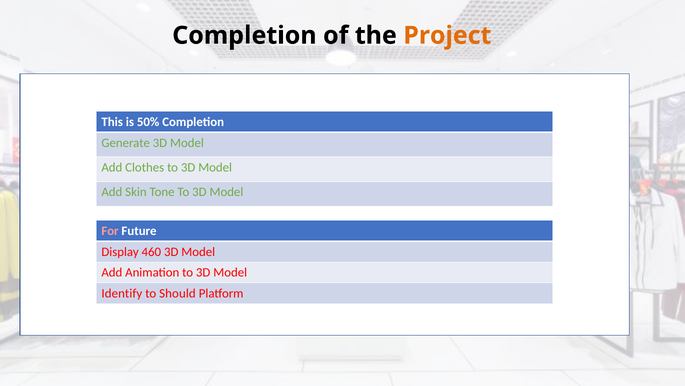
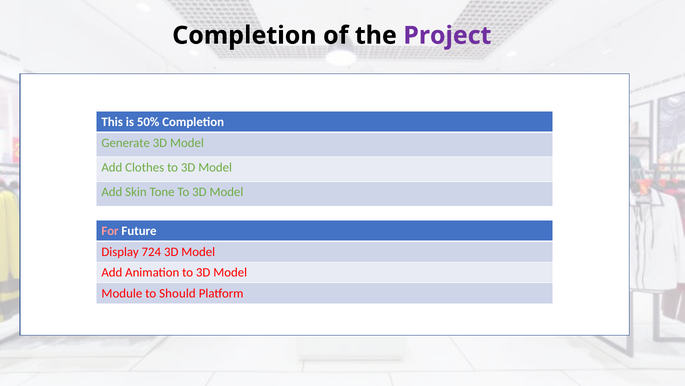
Project colour: orange -> purple (447, 35)
460: 460 -> 724 (151, 251)
Identify: Identify -> Module (122, 293)
